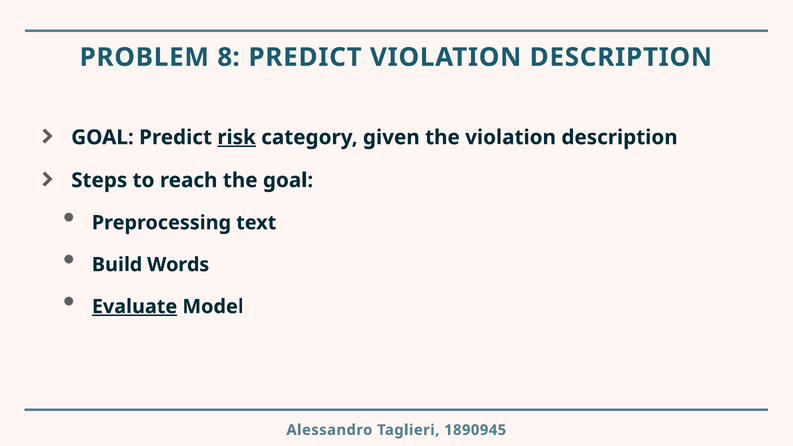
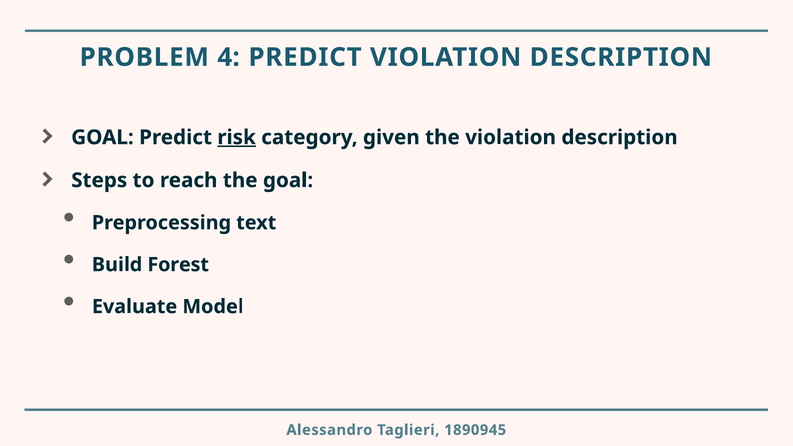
8: 8 -> 4 (229, 57)
Words: Words -> Forest (178, 265)
Evaluate underline: present -> none (135, 307)
